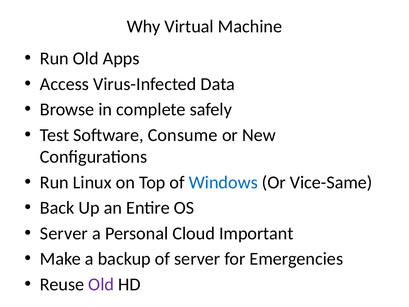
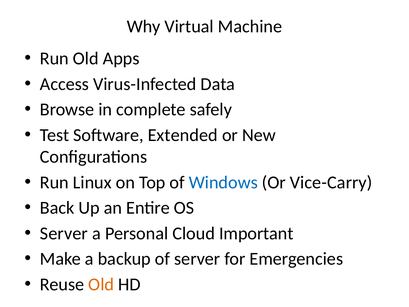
Consume: Consume -> Extended (183, 135)
Vice-Same: Vice-Same -> Vice-Carry (331, 182)
Old colour: purple -> orange (101, 284)
